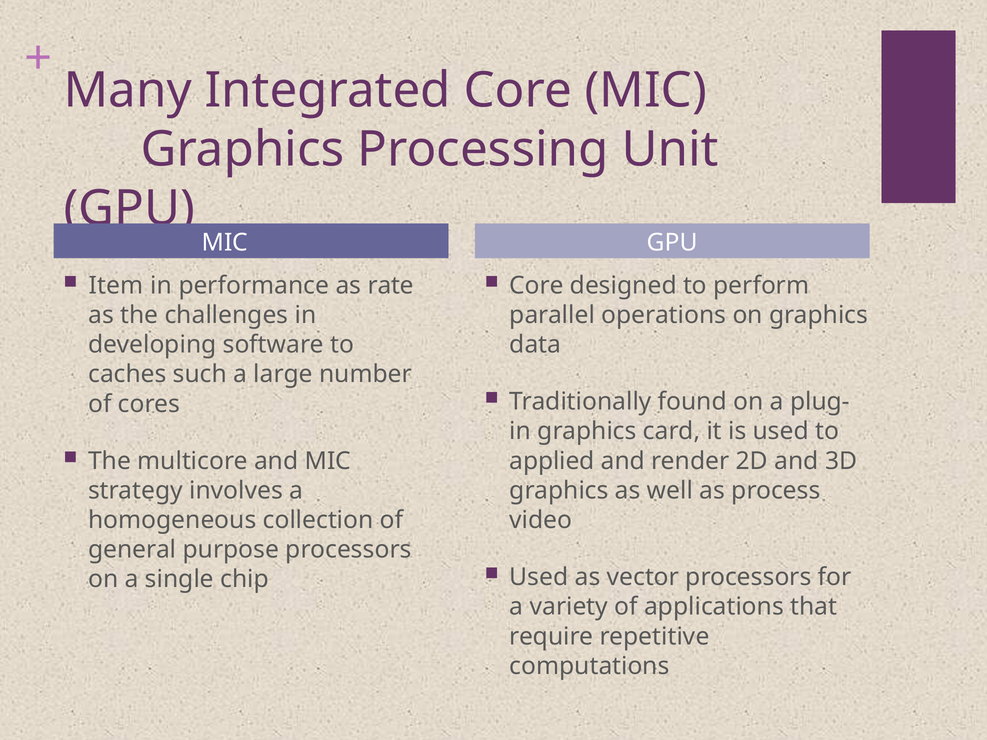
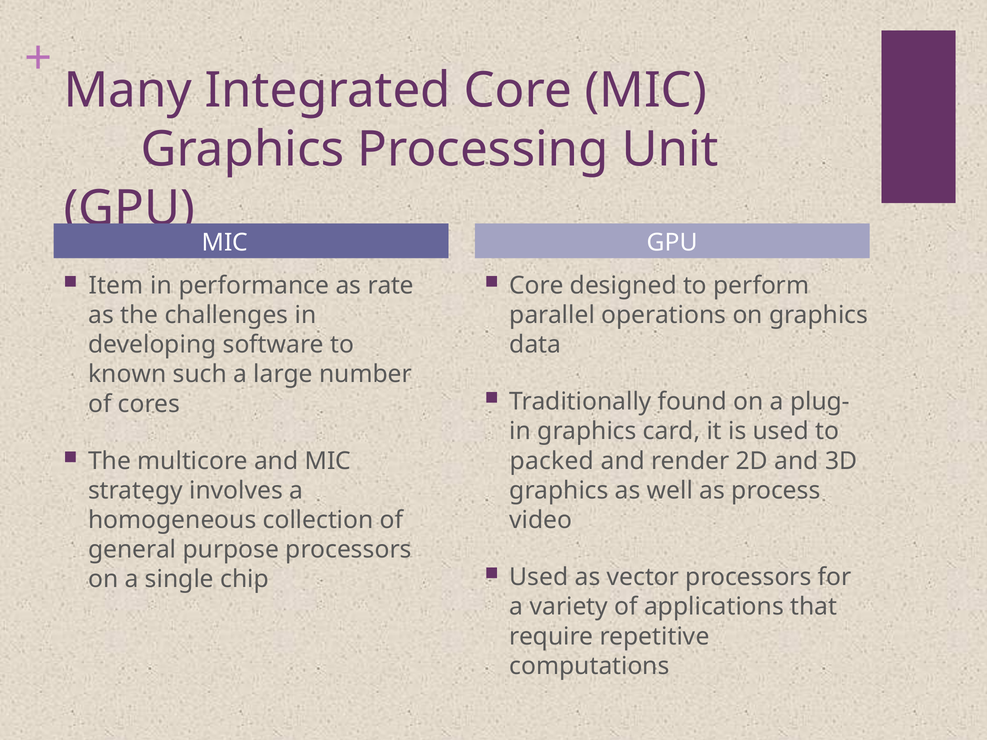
caches: caches -> known (127, 374)
applied: applied -> packed (552, 461)
